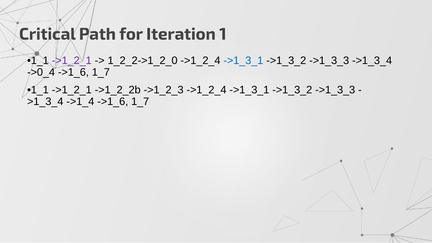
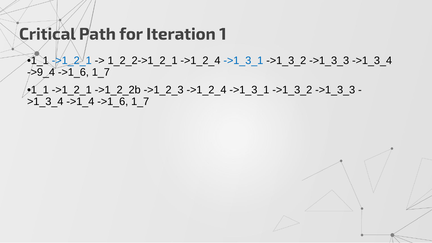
->1_2_1 colour: purple -> blue (72, 61)
1_2_2->1_2_0: 1_2_2->1_2_0 -> 1_2_2->1_2_1 (143, 61)
->0_4: ->0_4 -> ->9_4 (41, 72)
